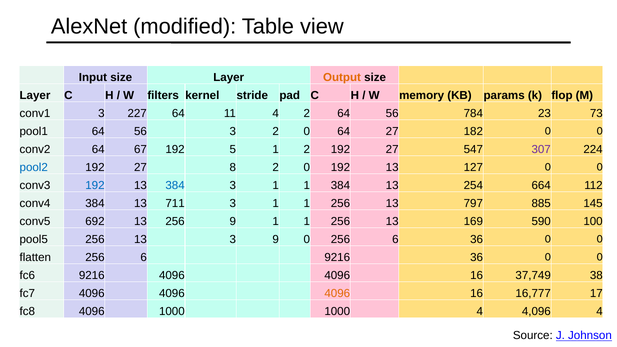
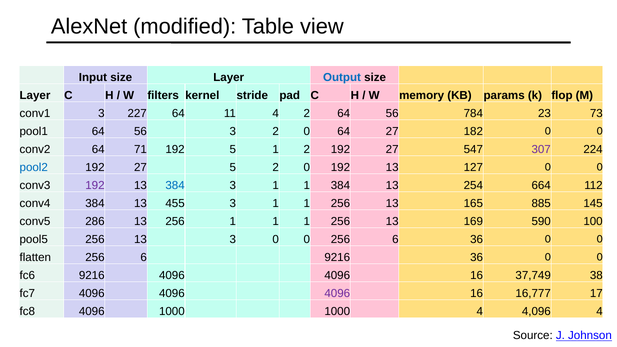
Output colour: orange -> blue (342, 77)
67: 67 -> 71 (140, 149)
27 8: 8 -> 5 (233, 167)
192 colour: blue -> purple (95, 185)
711: 711 -> 455 (175, 203)
797: 797 -> 165 (473, 203)
692: 692 -> 286 (95, 221)
256 9: 9 -> 1 (233, 221)
3 9: 9 -> 0 (276, 239)
4096 colour: orange -> purple (337, 294)
